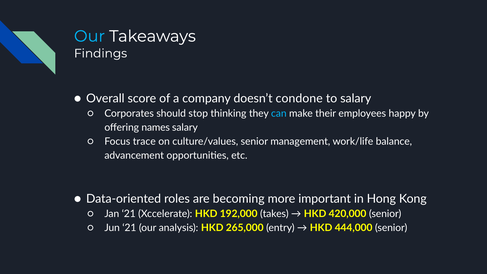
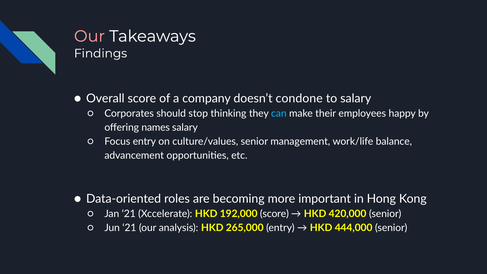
Our colour: light blue -> pink (89, 36)
Focus trace: trace -> entry (144, 142)
192,000 takes: takes -> score (274, 214)
